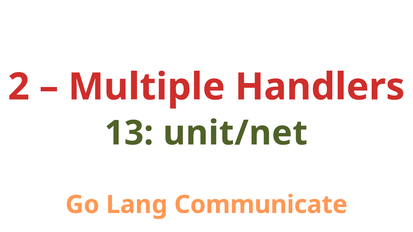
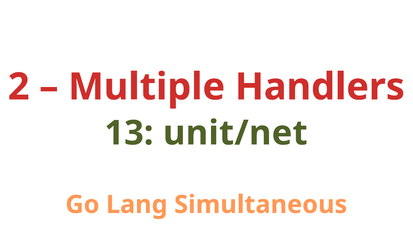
Communicate: Communicate -> Simultaneous (261, 205)
